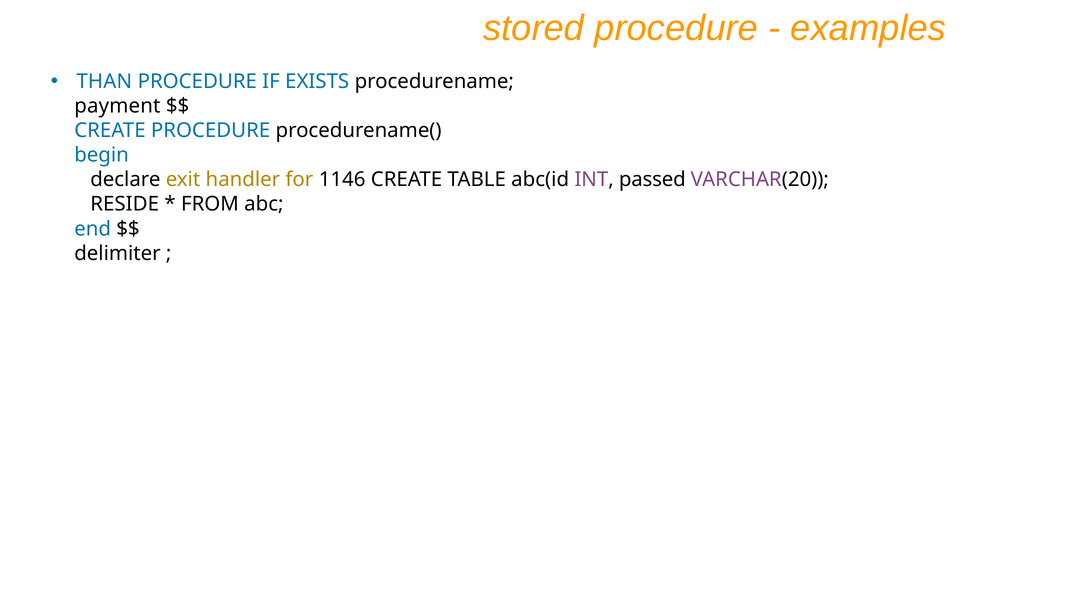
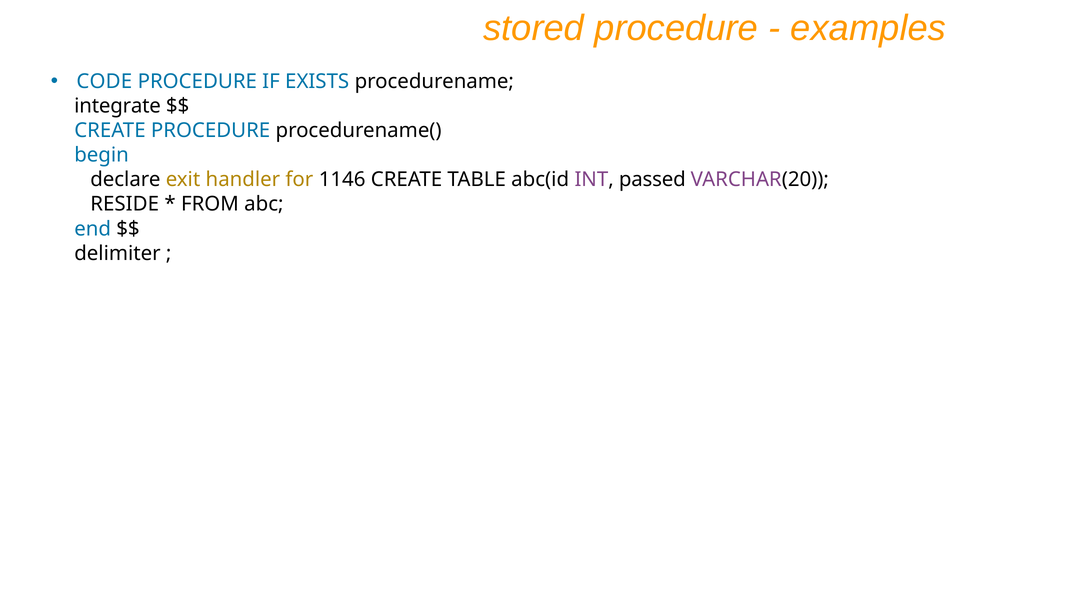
THAN: THAN -> CODE (104, 81)
payment: payment -> integrate (118, 106)
